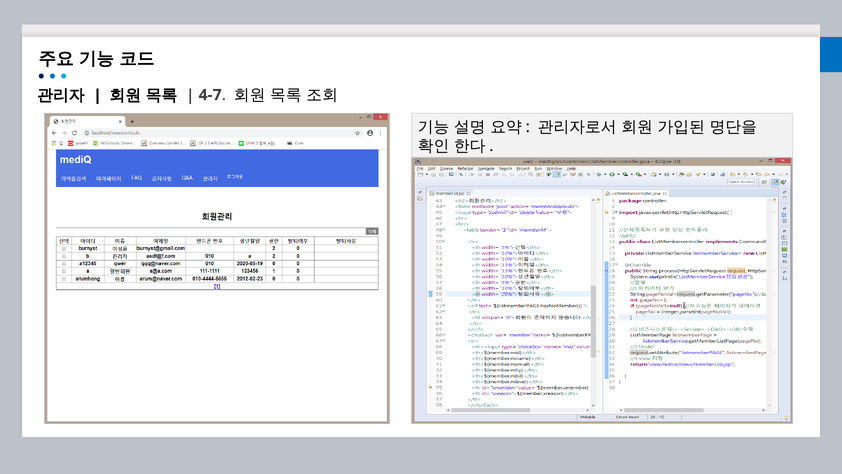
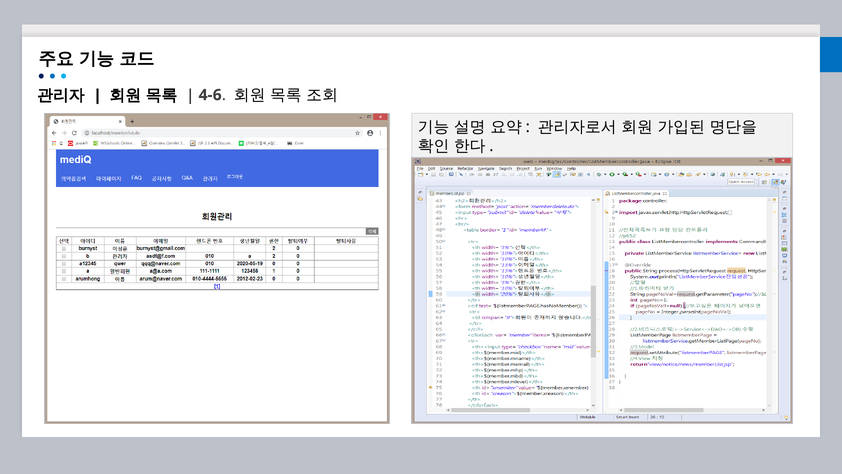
4-7: 4-7 -> 4-6 (210, 95)
